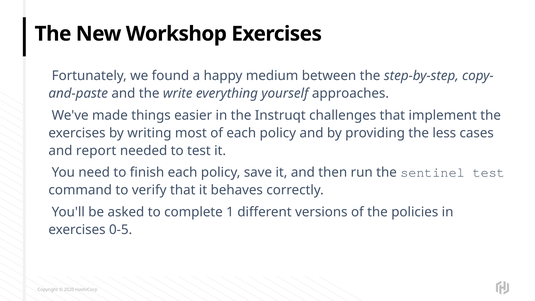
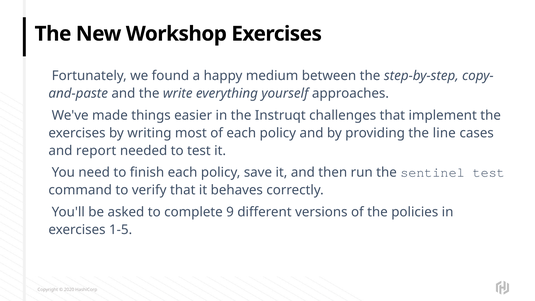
less: less -> line (444, 133)
1: 1 -> 9 (230, 212)
0-5: 0-5 -> 1-5 (121, 230)
